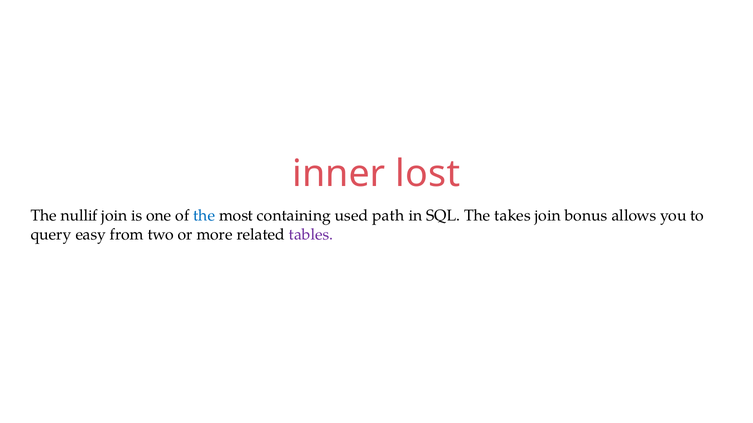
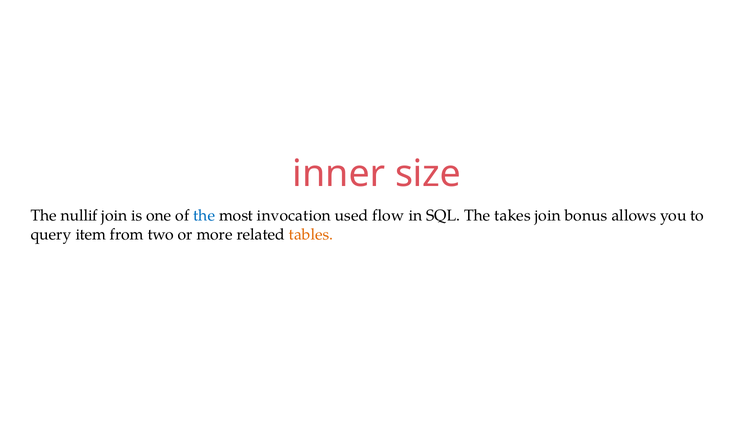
lost: lost -> size (428, 174)
containing: containing -> invocation (294, 216)
path: path -> flow (388, 216)
easy: easy -> item (91, 235)
tables colour: purple -> orange (311, 235)
